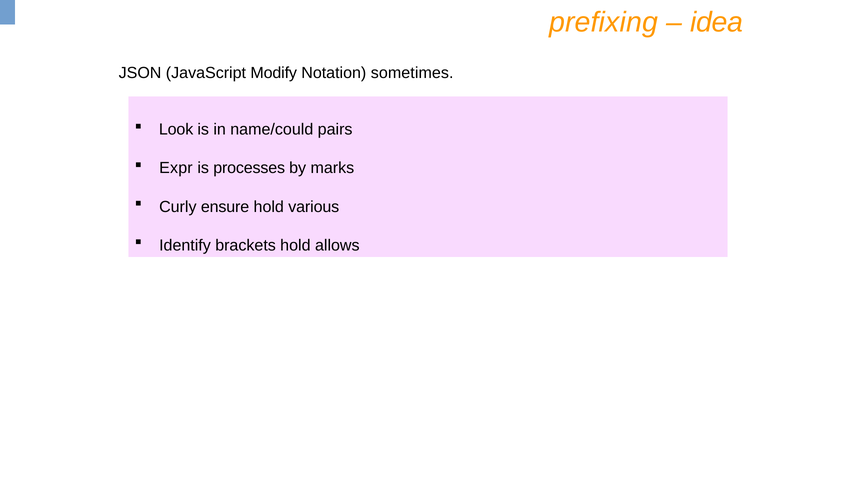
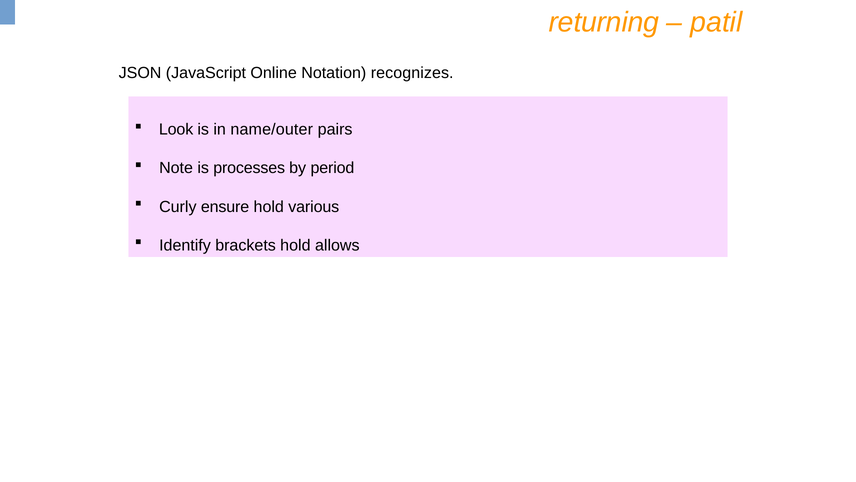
prefixing: prefixing -> returning (604, 22)
idea: idea -> patil (716, 22)
Modify: Modify -> Online (274, 73)
sometimes: sometimes -> recognizes (412, 73)
name/could: name/could -> name/outer (272, 129)
Expr: Expr -> Note (176, 168)
marks: marks -> period (332, 168)
